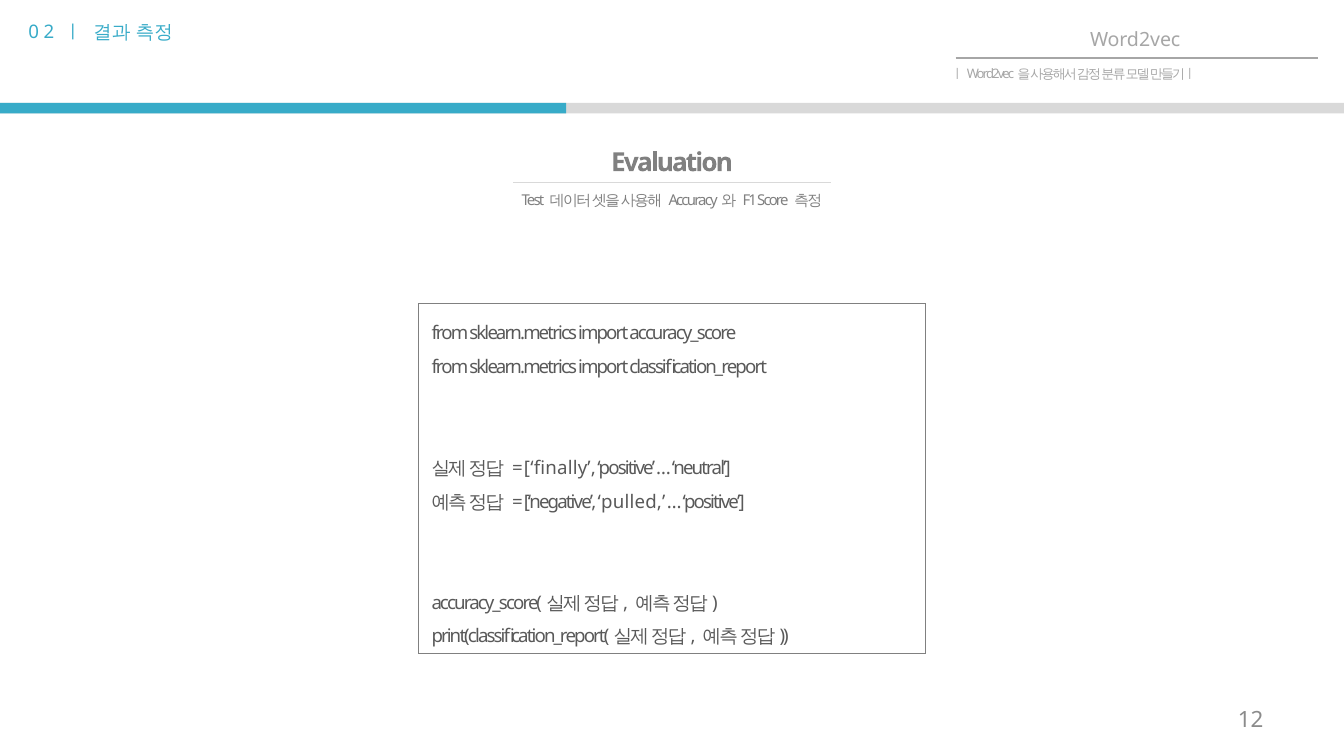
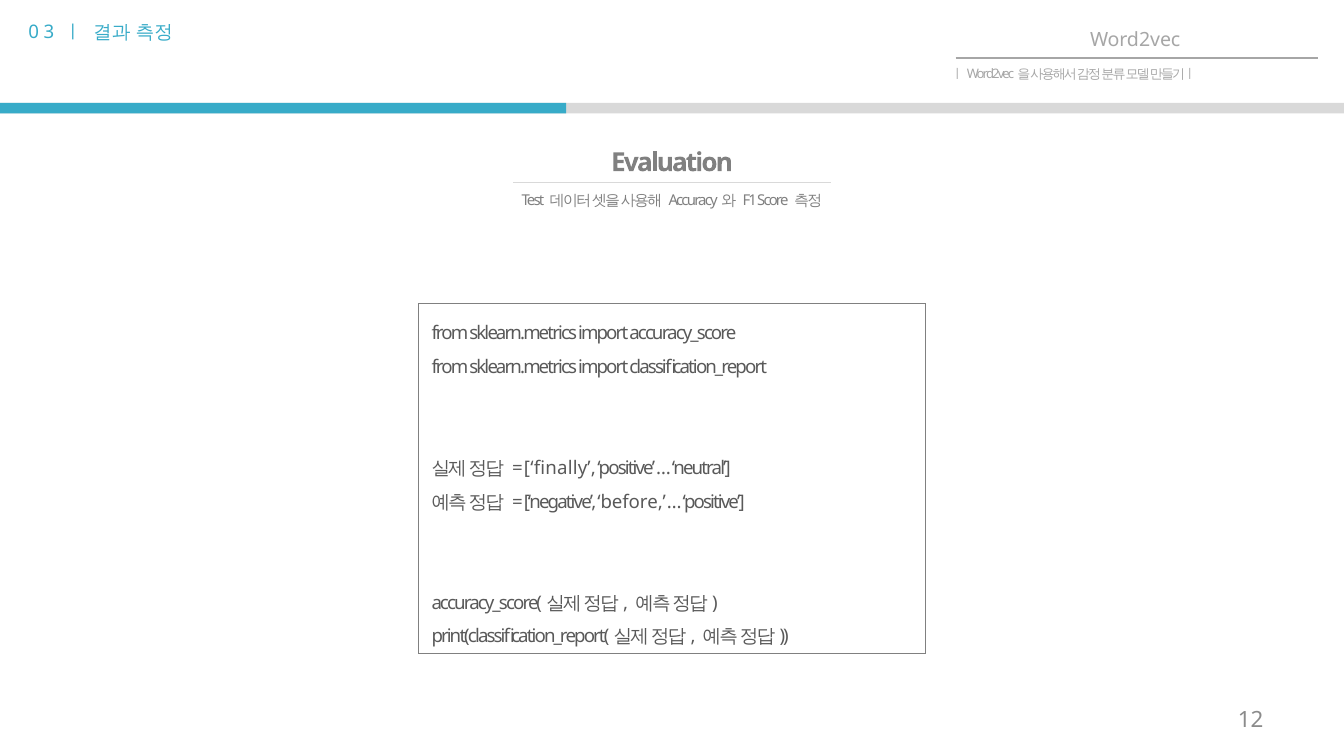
2: 2 -> 3 (49, 33)
pulled: pulled -> before (632, 502)
